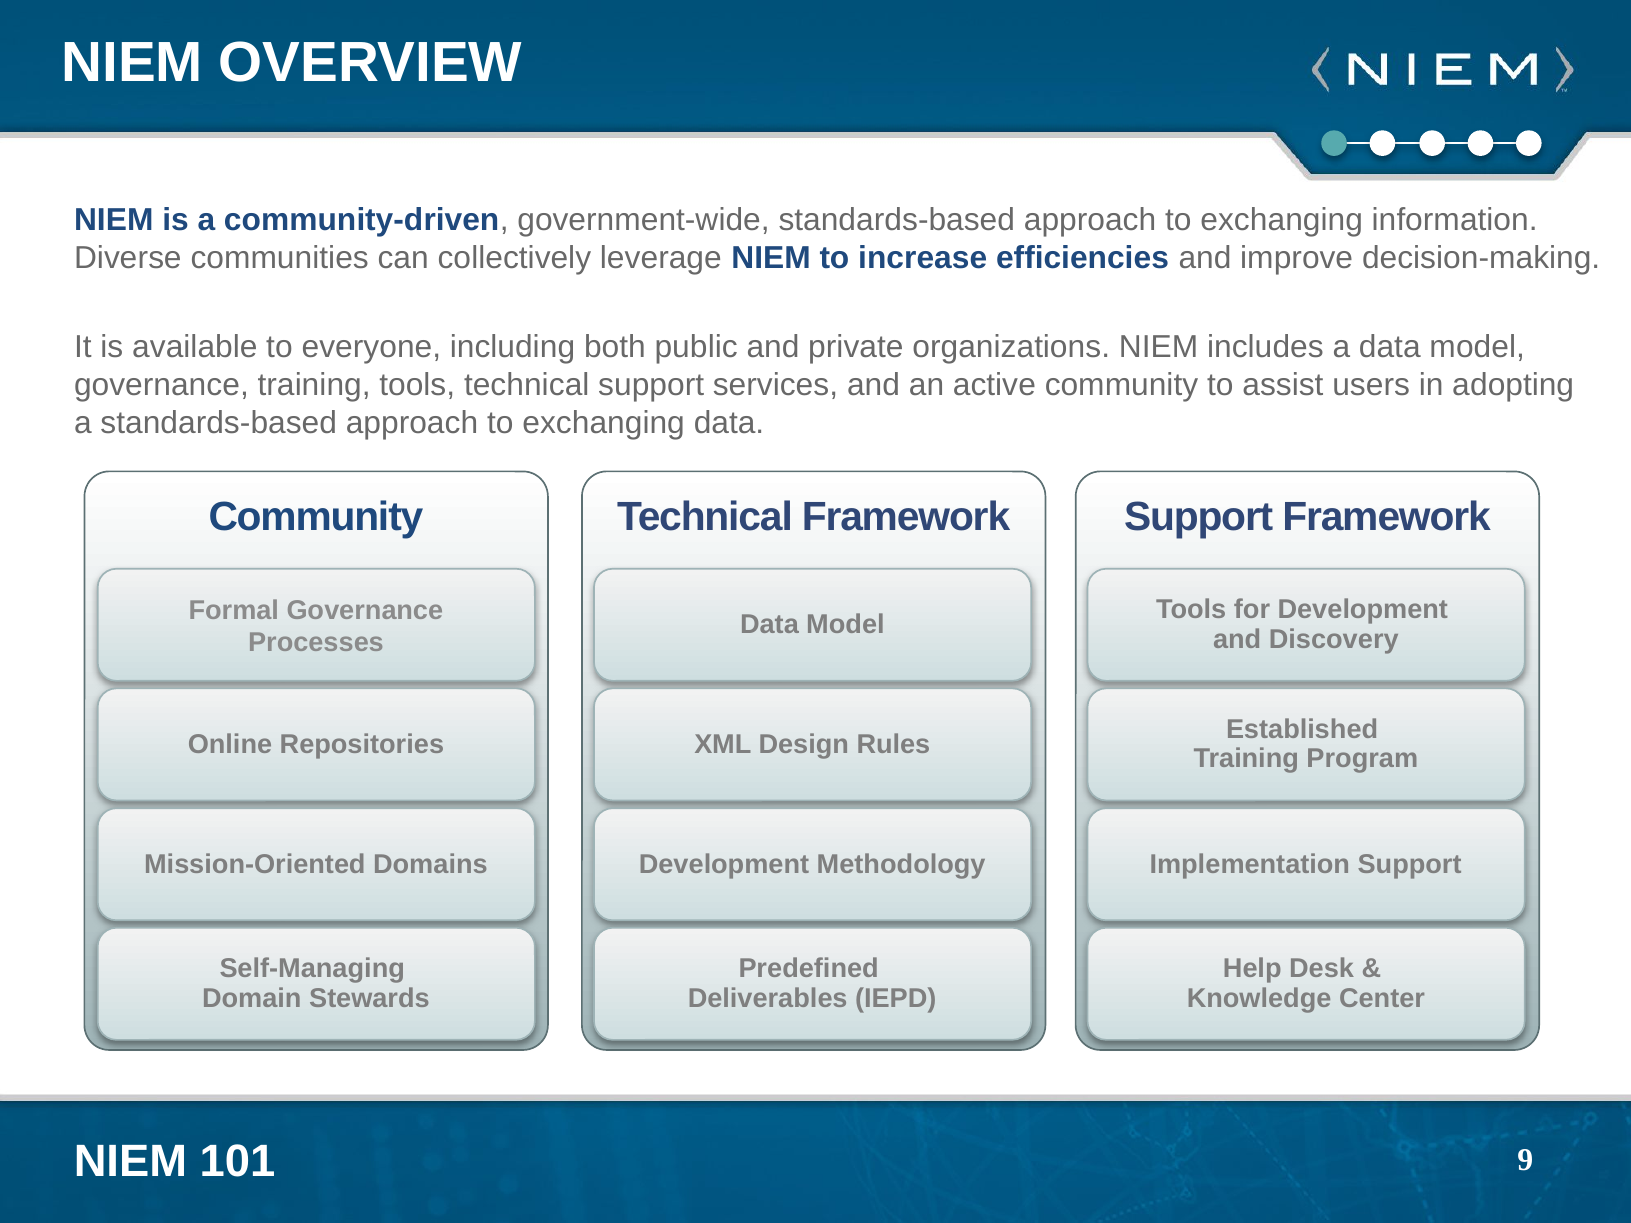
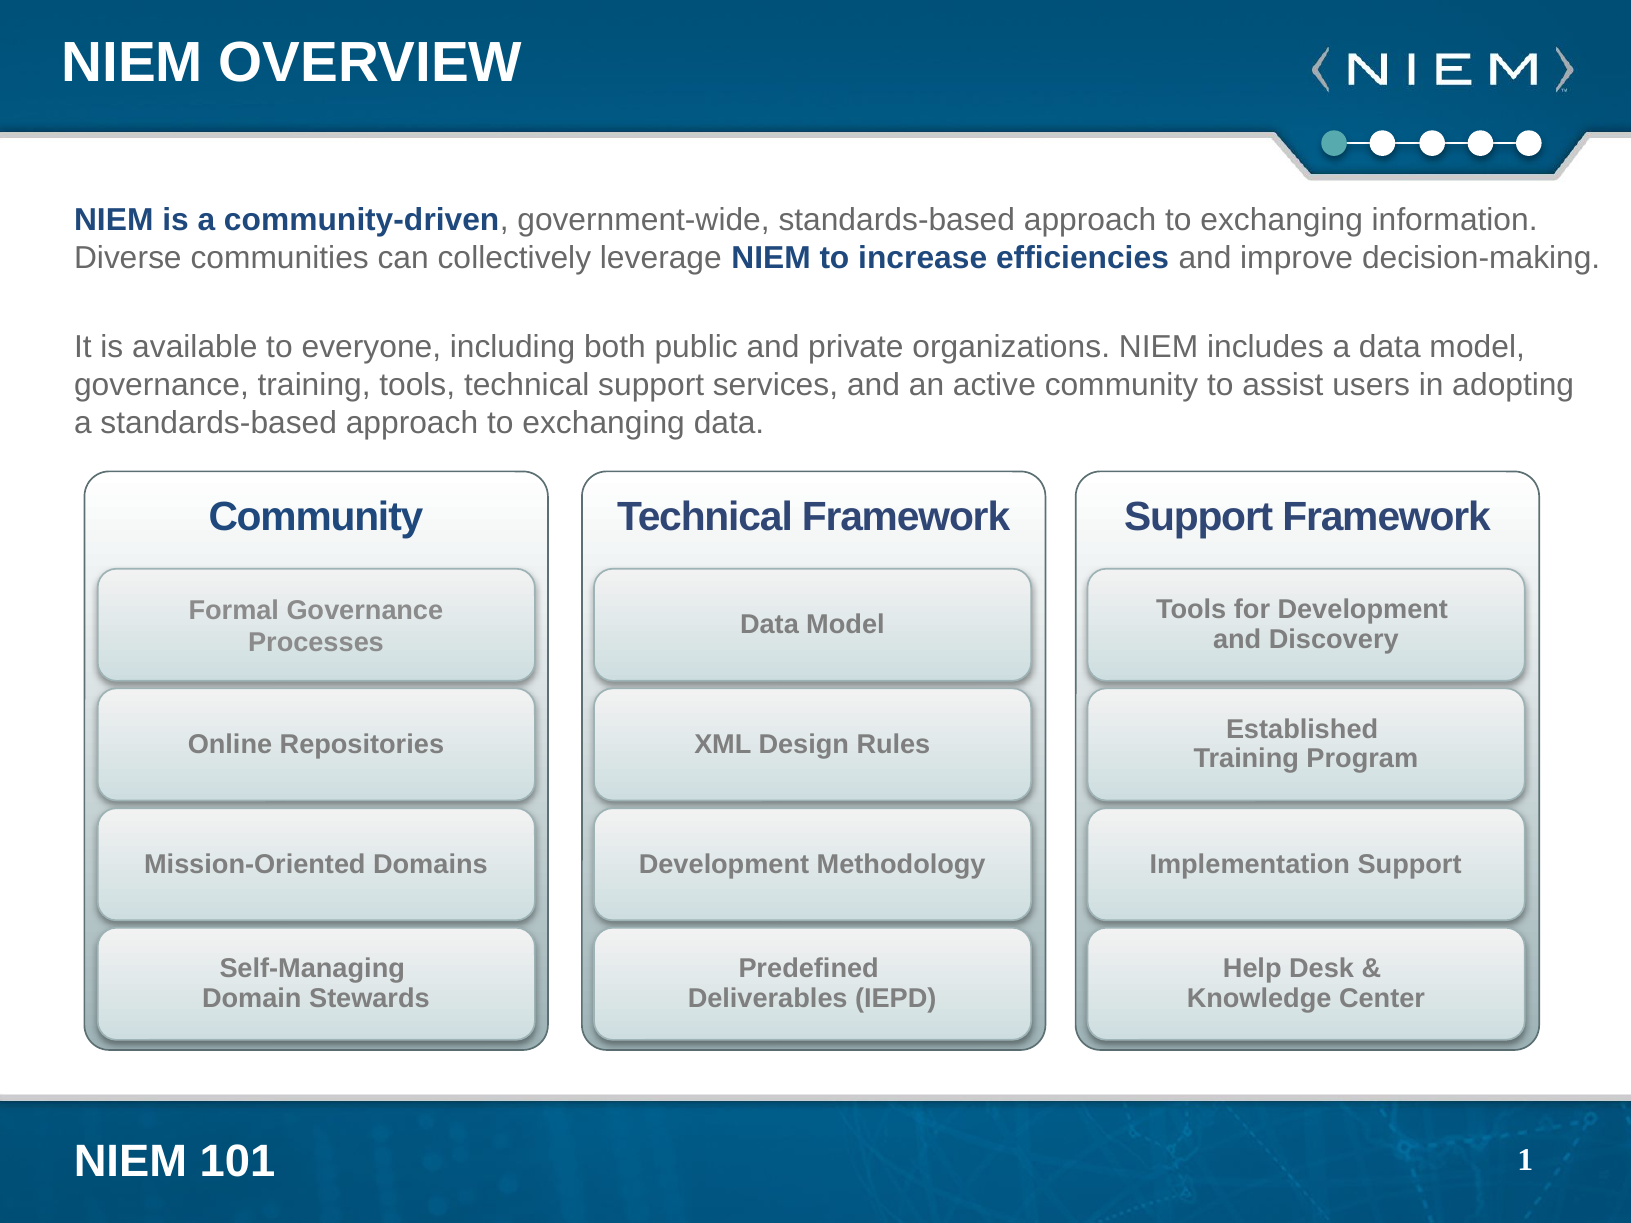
9: 9 -> 1 (1525, 1161)
